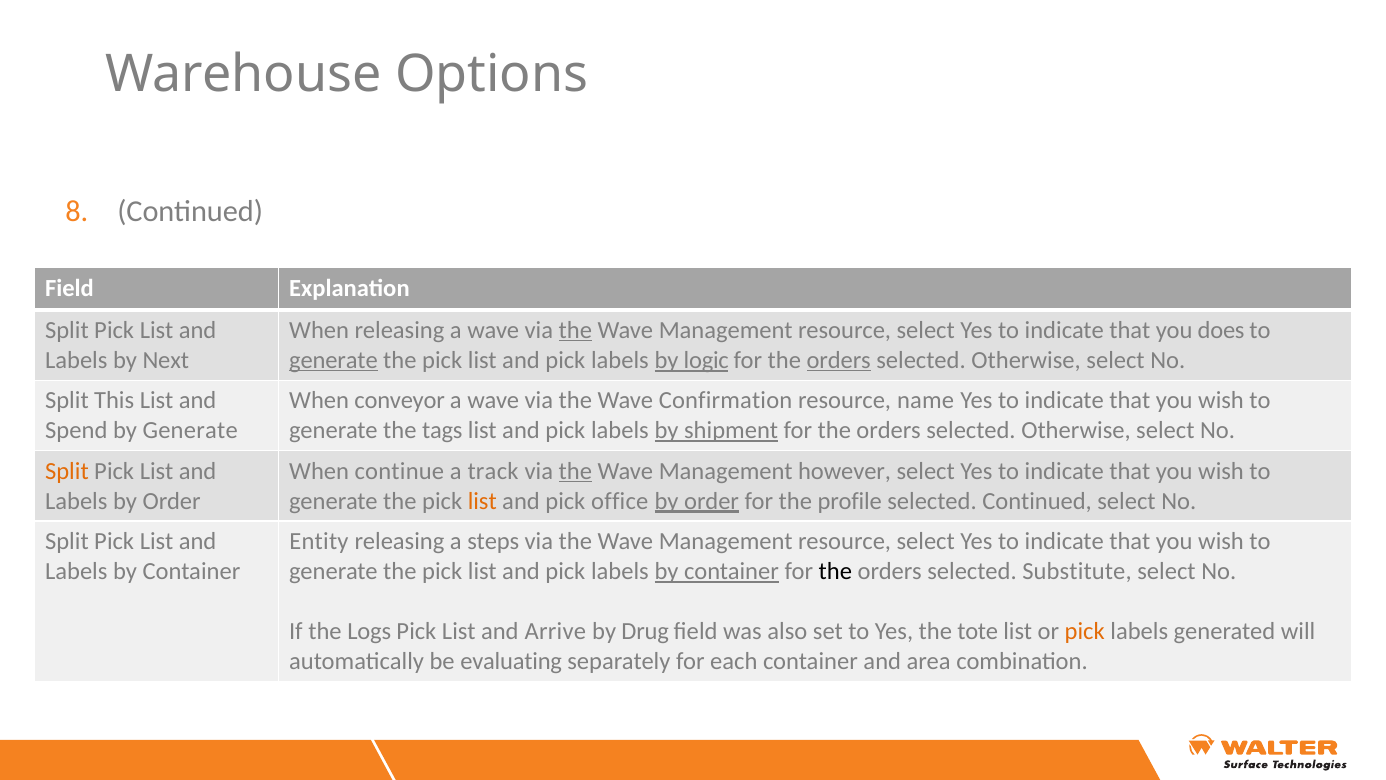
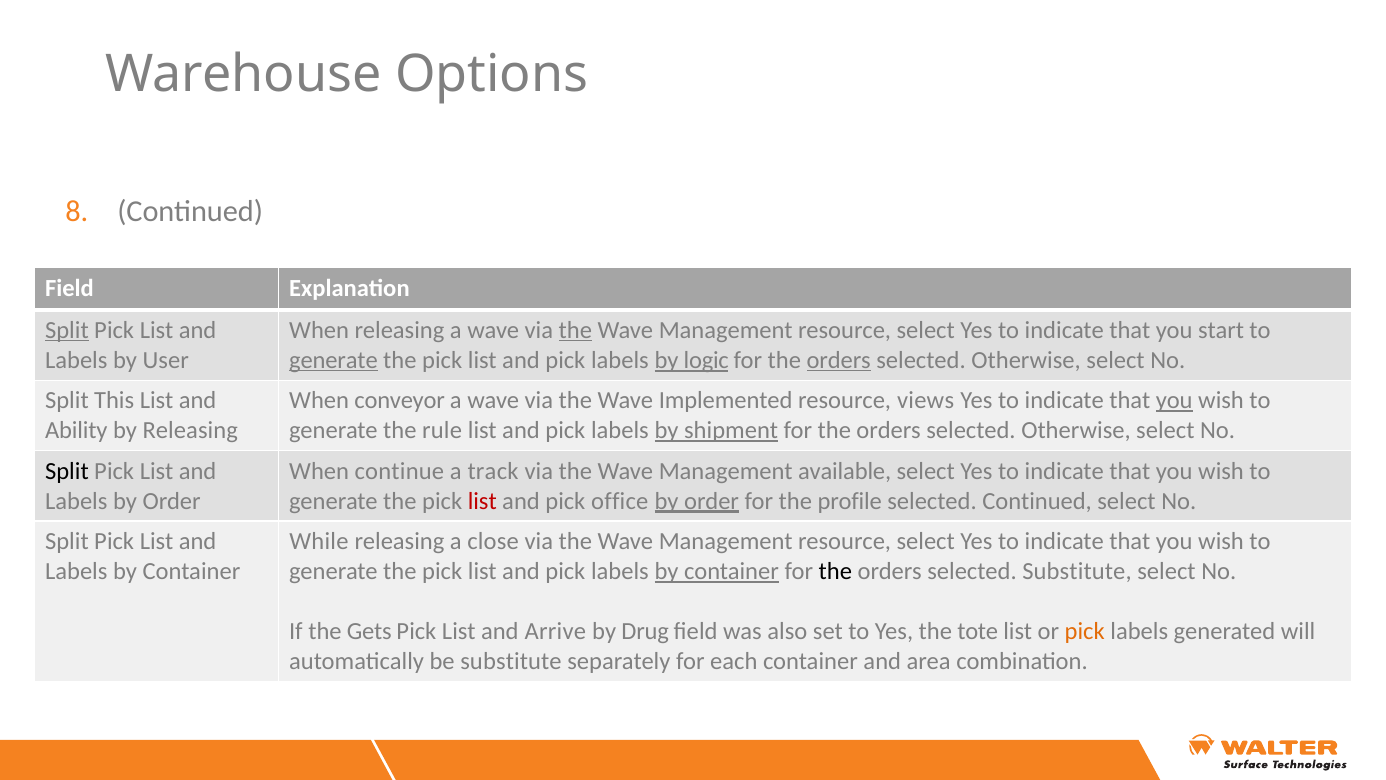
Split underline: none -> present (67, 330)
does: does -> start (1221, 330)
Next: Next -> User (166, 360)
Confirmation: Confirmation -> Implemented (726, 400)
name: name -> views (926, 400)
you underline: none -> present (1174, 400)
Spend: Spend -> Ability (76, 430)
by Generate: Generate -> Releasing (190, 430)
tags: tags -> rule (442, 430)
Split colour: orange -> black (67, 471)
the underline: present -> none (575, 471)
however: however -> available (845, 471)
list colour: orange -> red (482, 501)
Entity: Entity -> While (319, 541)
steps: steps -> close (493, 541)
Logs: Logs -> Gets (369, 631)
be evaluating: evaluating -> substitute (511, 661)
